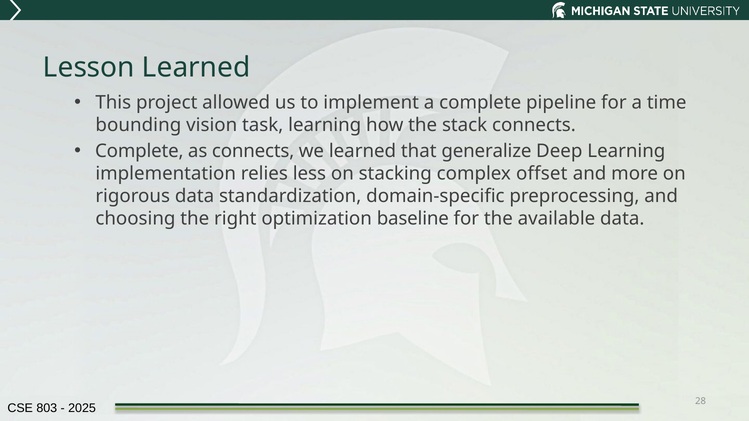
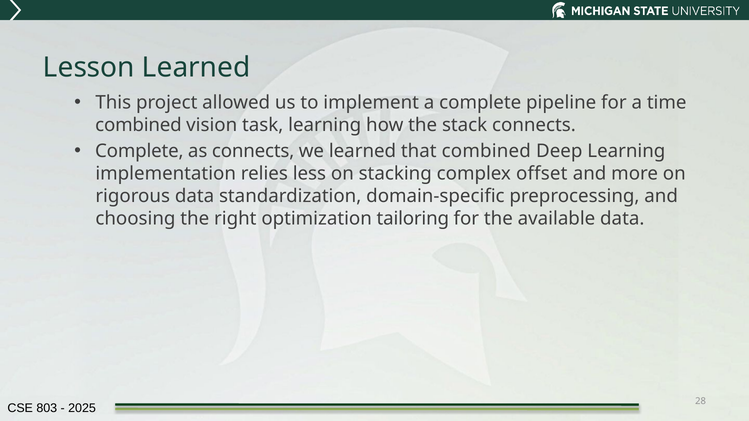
bounding: bounding -> combined (138, 125)
that generalize: generalize -> combined (486, 151)
baseline: baseline -> tailoring (413, 219)
